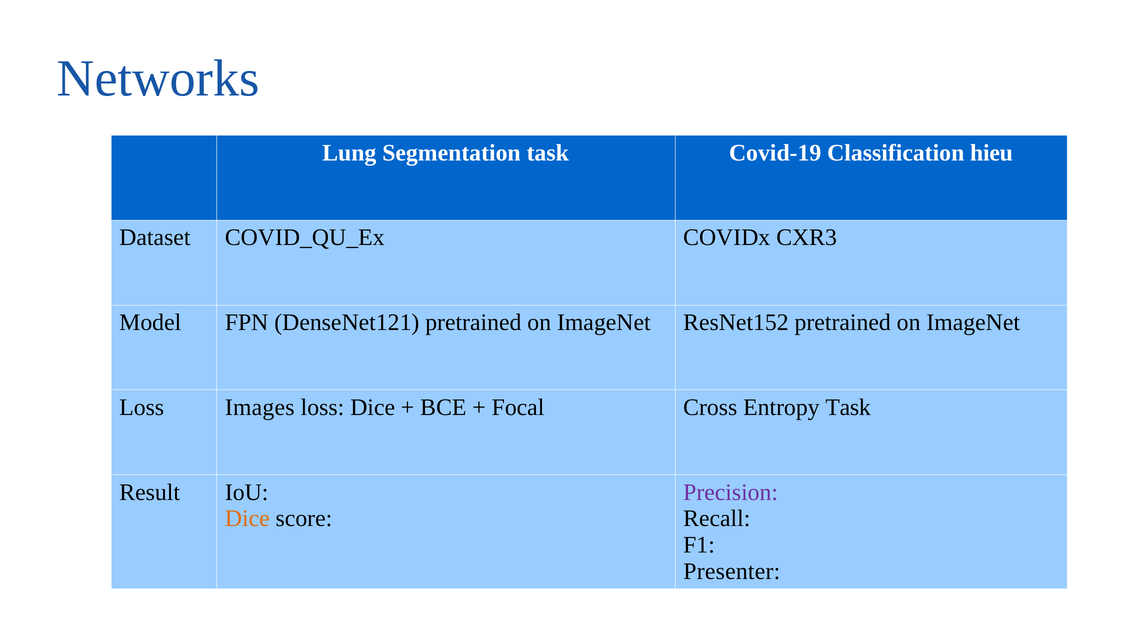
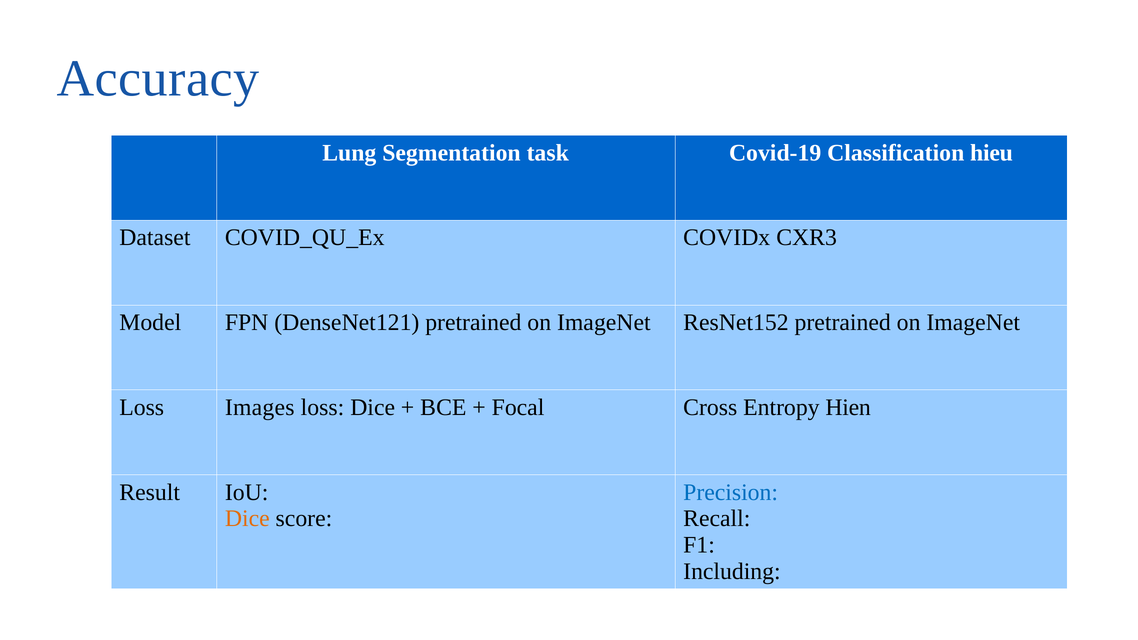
Networks: Networks -> Accuracy (158, 79)
Entropy Task: Task -> Hien (848, 407)
Precision colour: purple -> blue (731, 492)
Presenter: Presenter -> Including (732, 571)
